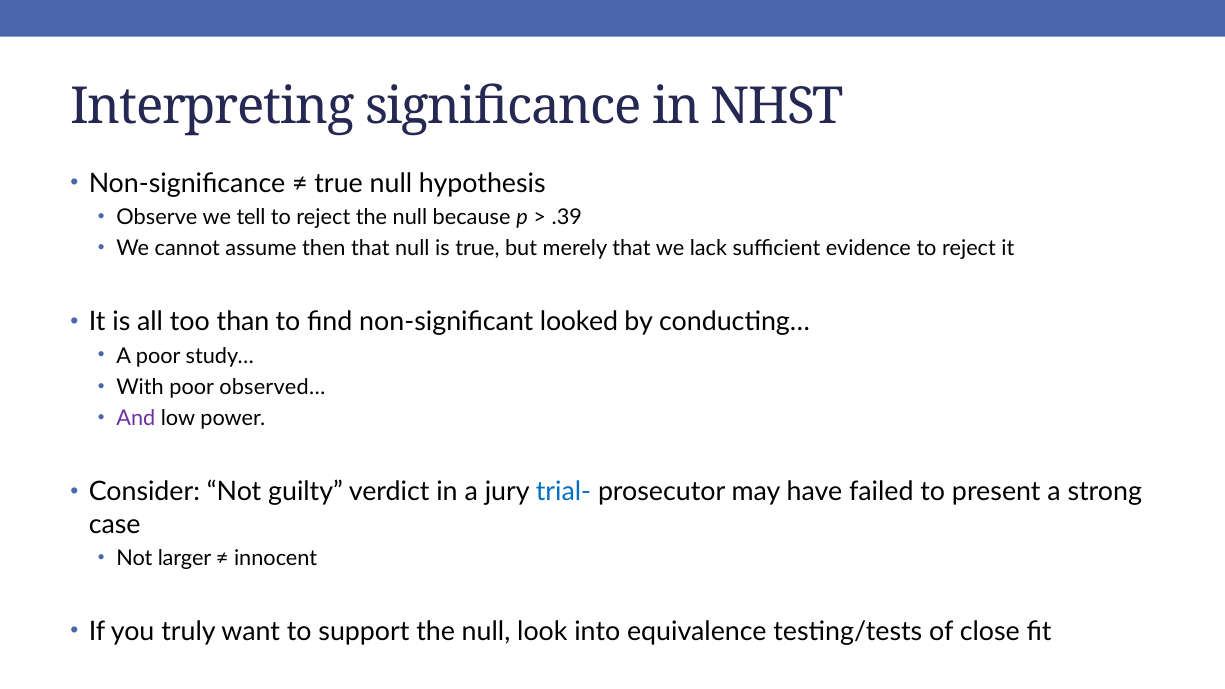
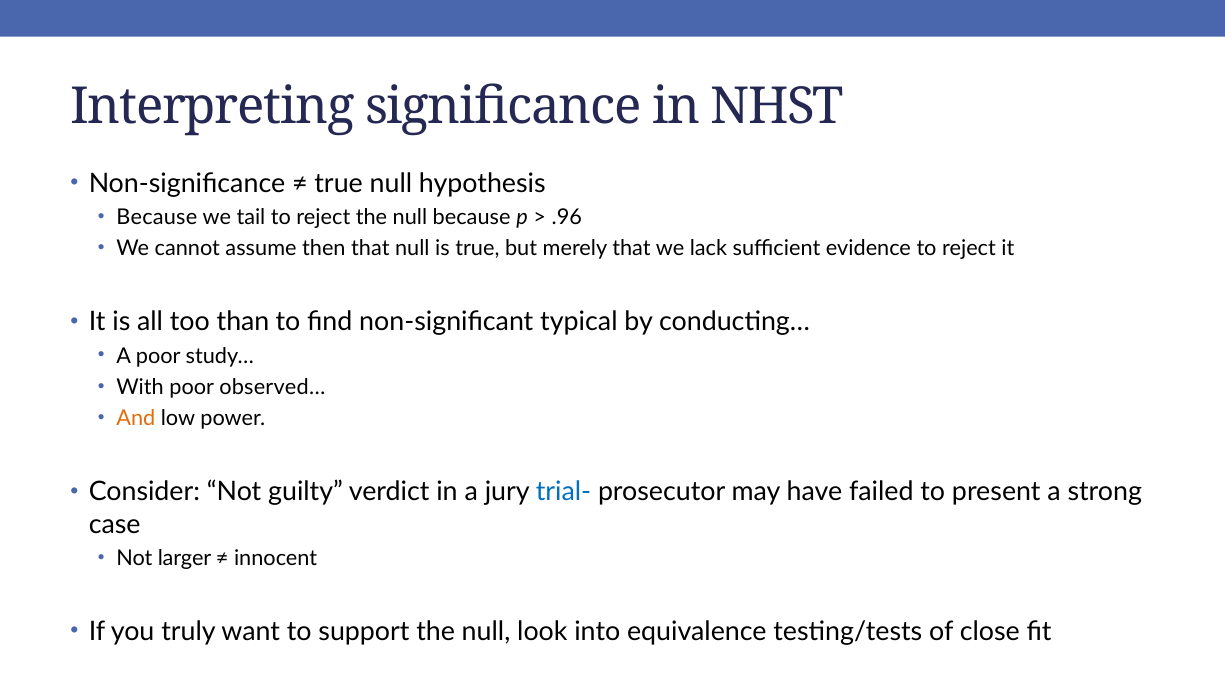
Observe: Observe -> Because (157, 217)
tell: tell -> tail (251, 217)
.39: .39 -> .96 (567, 217)
looked: looked -> typical (579, 322)
And colour: purple -> orange (136, 418)
